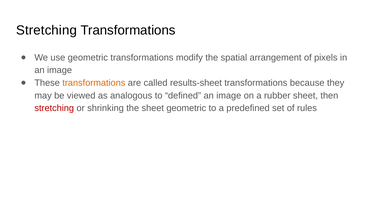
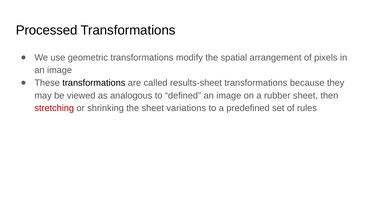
Stretching: Stretching -> Processed (47, 30)
transformations colour: orange -> black (94, 83)
sheet geometric: geometric -> variations (186, 108)
